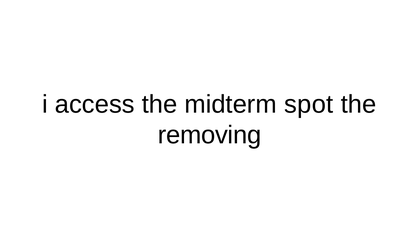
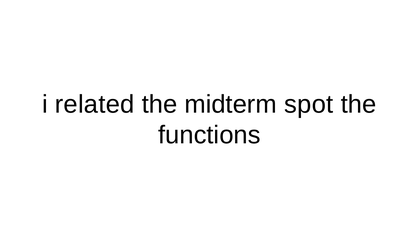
access: access -> related (95, 104)
removing: removing -> functions (209, 135)
